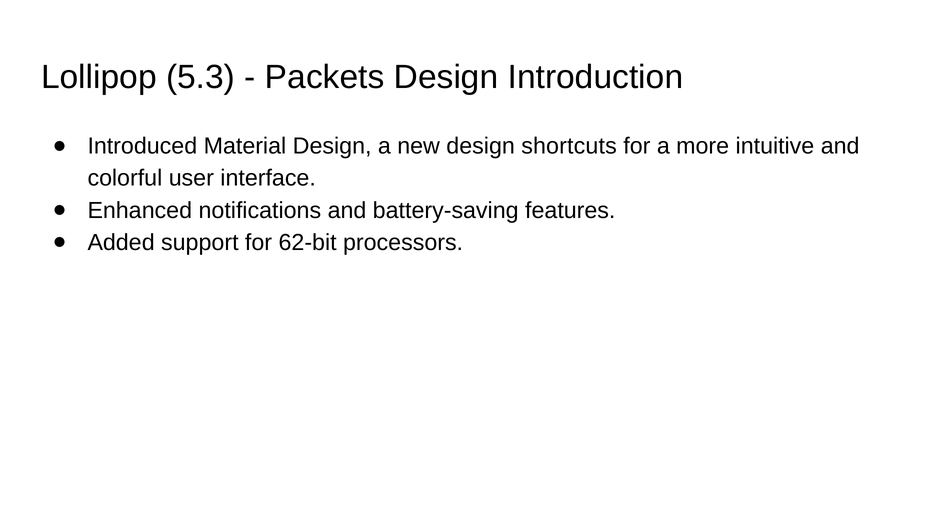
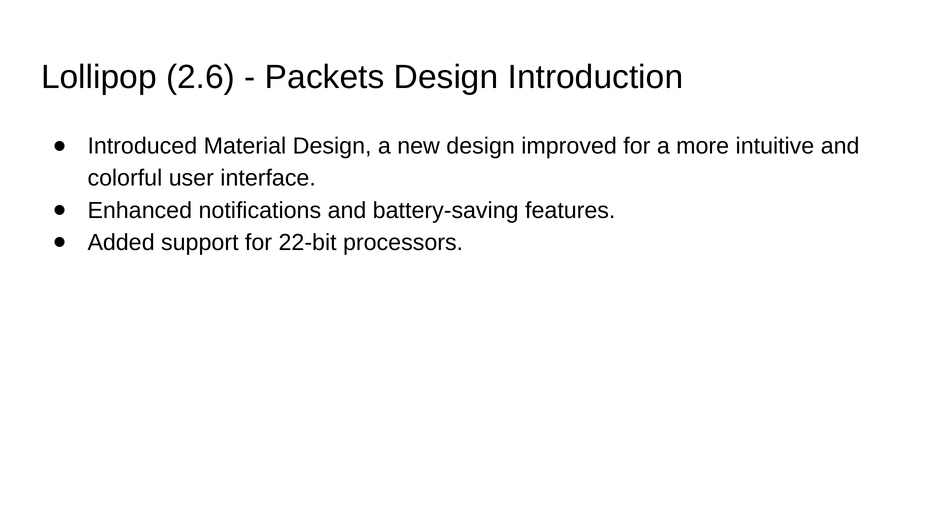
5.3: 5.3 -> 2.6 (201, 77)
shortcuts: shortcuts -> improved (569, 146)
62-bit: 62-bit -> 22-bit (308, 242)
